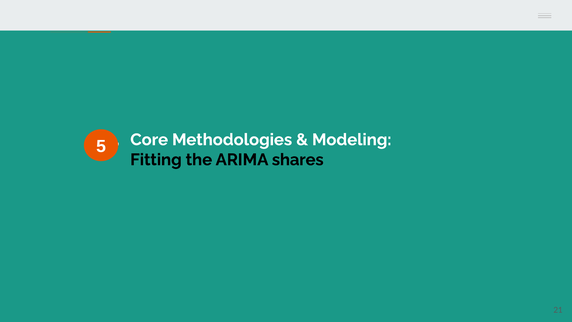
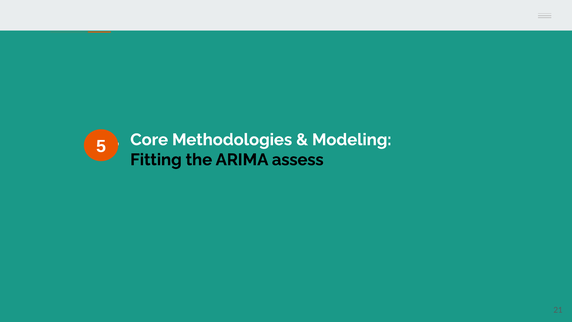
shares: shares -> assess (298, 160)
